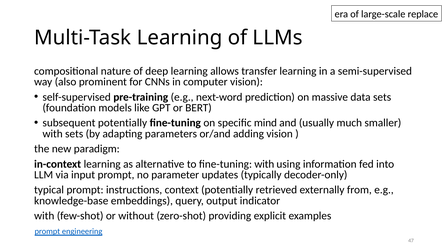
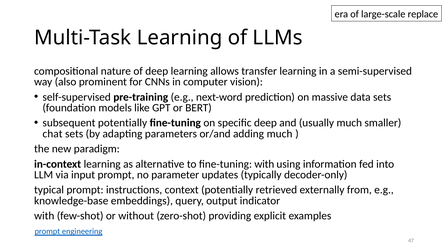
specific mind: mind -> deep (265, 123)
with: with -> chat (53, 134)
adding vision: vision -> much (280, 134)
